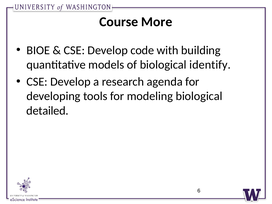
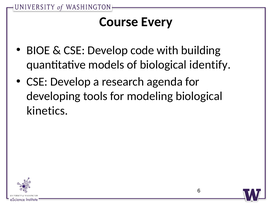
More: More -> Every (157, 22)
detailed: detailed -> kinetics (47, 111)
